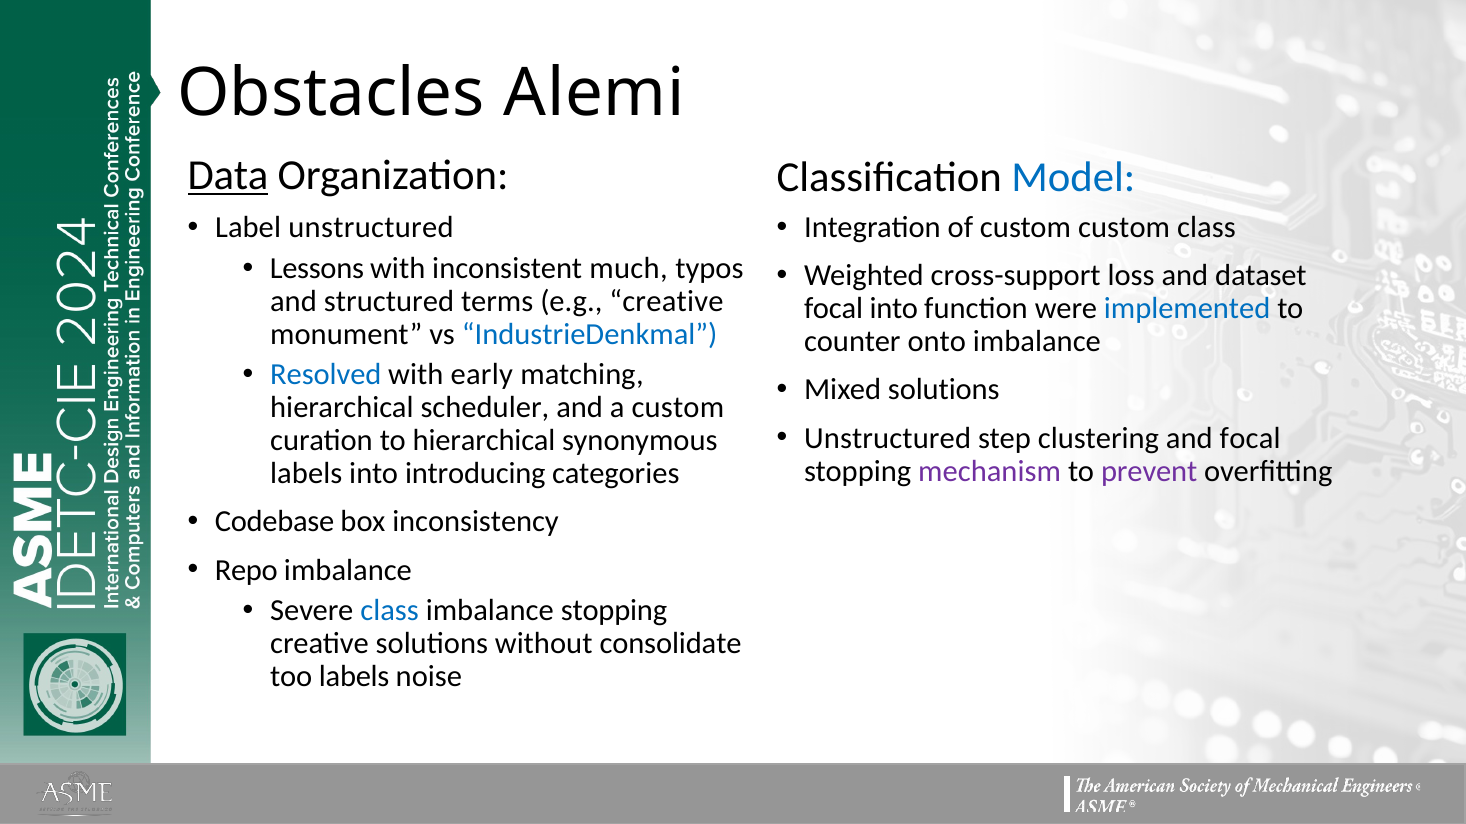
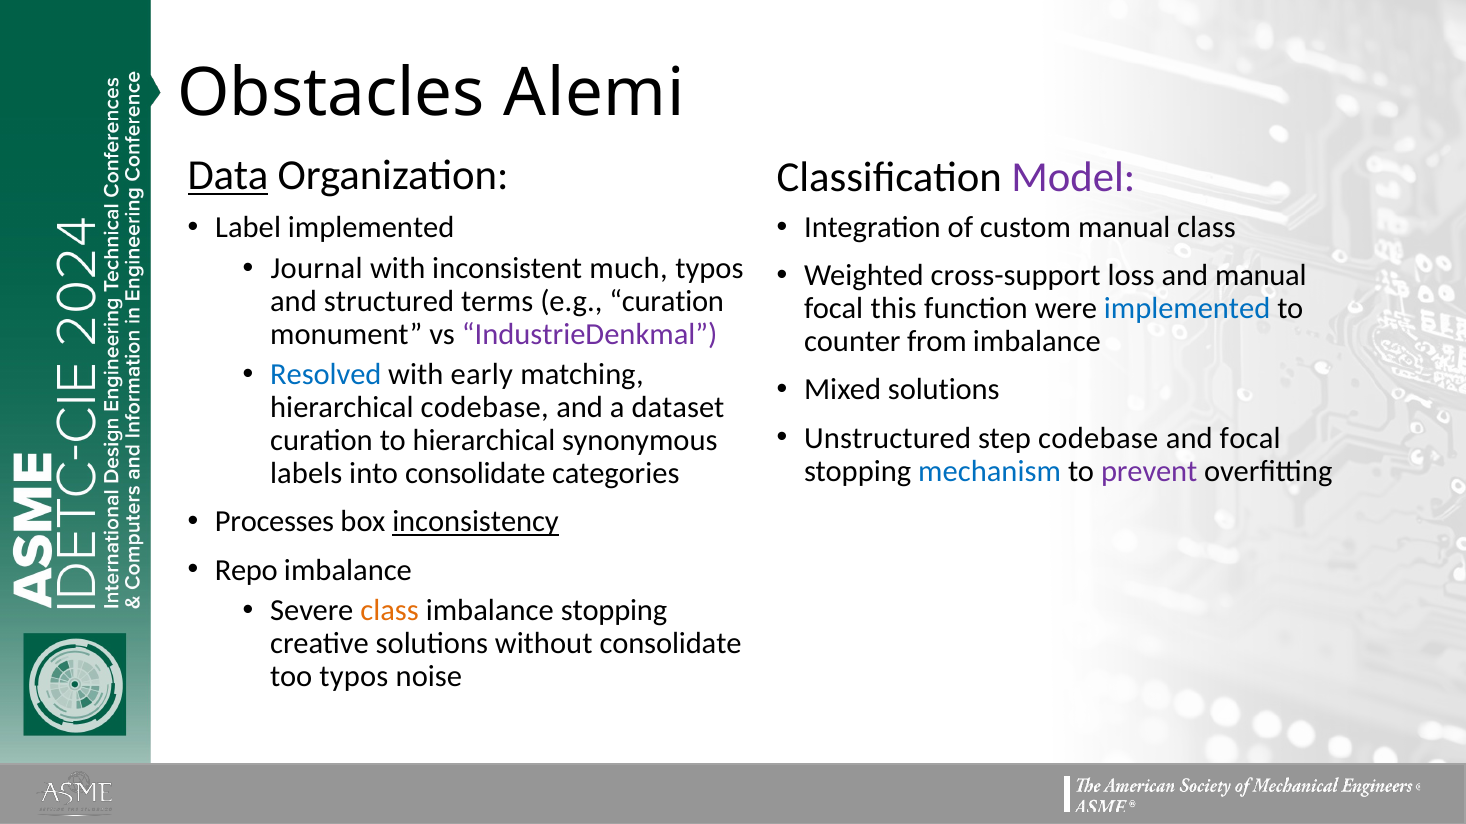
Model colour: blue -> purple (1073, 177)
custom custom: custom -> manual (1124, 228)
Label unstructured: unstructured -> implemented (371, 228)
Lessons: Lessons -> Journal (317, 268)
and dataset: dataset -> manual (1261, 276)
e.g creative: creative -> curation (667, 301)
focal into: into -> this (894, 309)
IndustrieDenkmal colour: blue -> purple (590, 334)
onto: onto -> from (937, 342)
hierarchical scheduler: scheduler -> codebase (485, 408)
a custom: custom -> dataset (678, 408)
step clustering: clustering -> codebase (1098, 438)
mechanism colour: purple -> blue (990, 471)
into introducing: introducing -> consolidate (475, 474)
Codebase: Codebase -> Processes (275, 522)
inconsistency underline: none -> present (476, 522)
class colour: blue -> orange (390, 611)
too labels: labels -> typos (354, 677)
